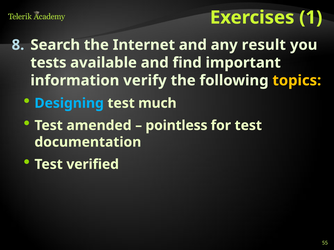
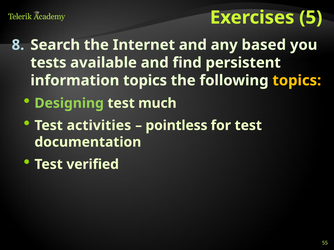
1: 1 -> 5 (311, 18)
result: result -> based (264, 45)
important: important -> persistent (243, 63)
information verify: verify -> topics (145, 81)
Designing colour: light blue -> light green (69, 103)
amended: amended -> activities (99, 126)
